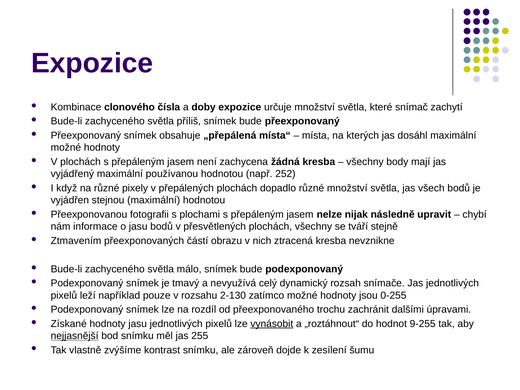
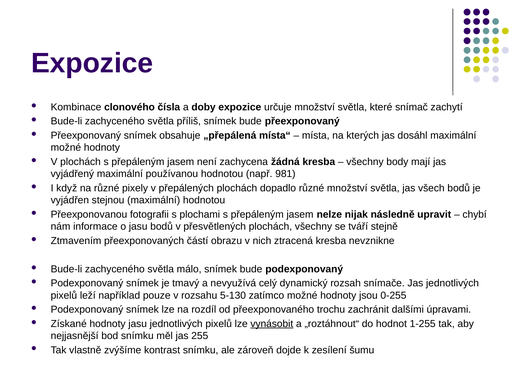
252: 252 -> 981 (285, 174)
2-130: 2-130 -> 5-130 (233, 295)
9-255: 9-255 -> 1-255 (423, 324)
nejjasnější underline: present -> none (75, 336)
